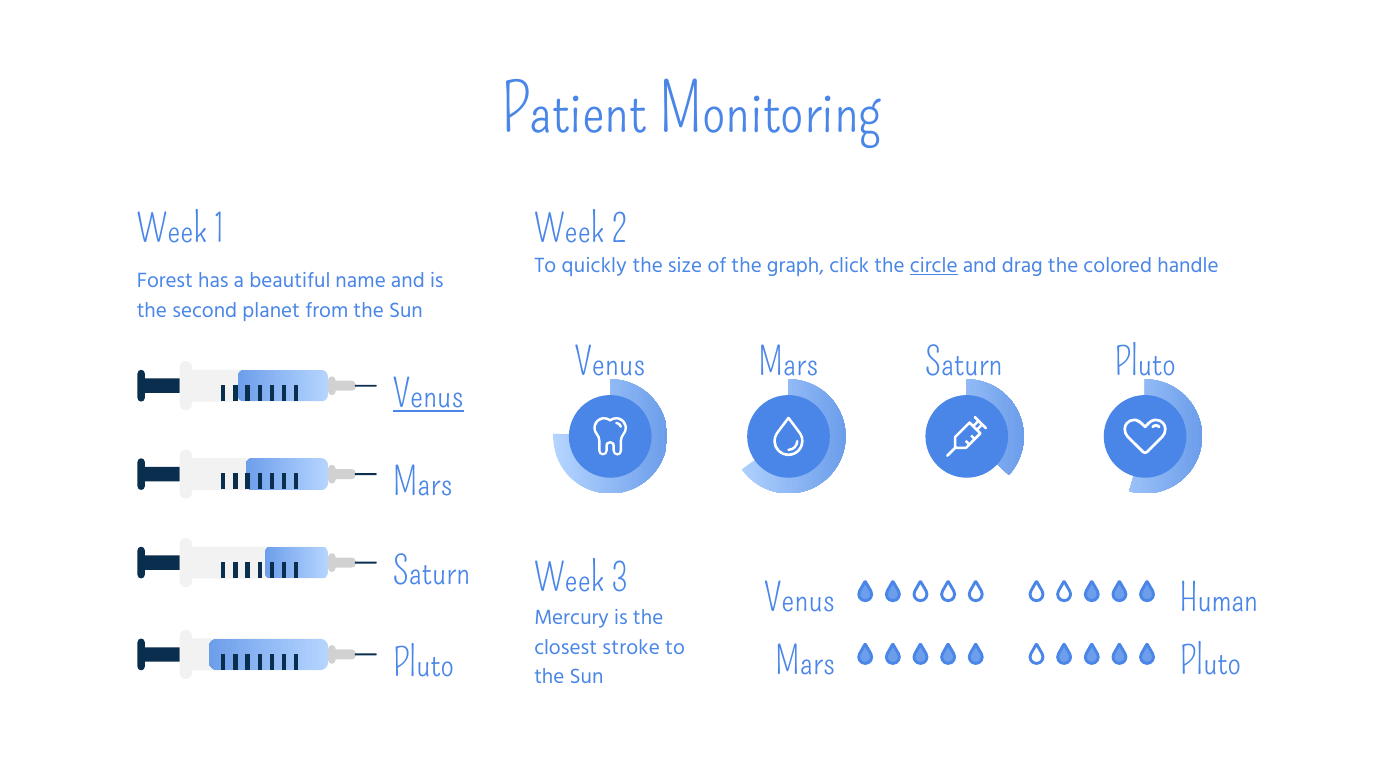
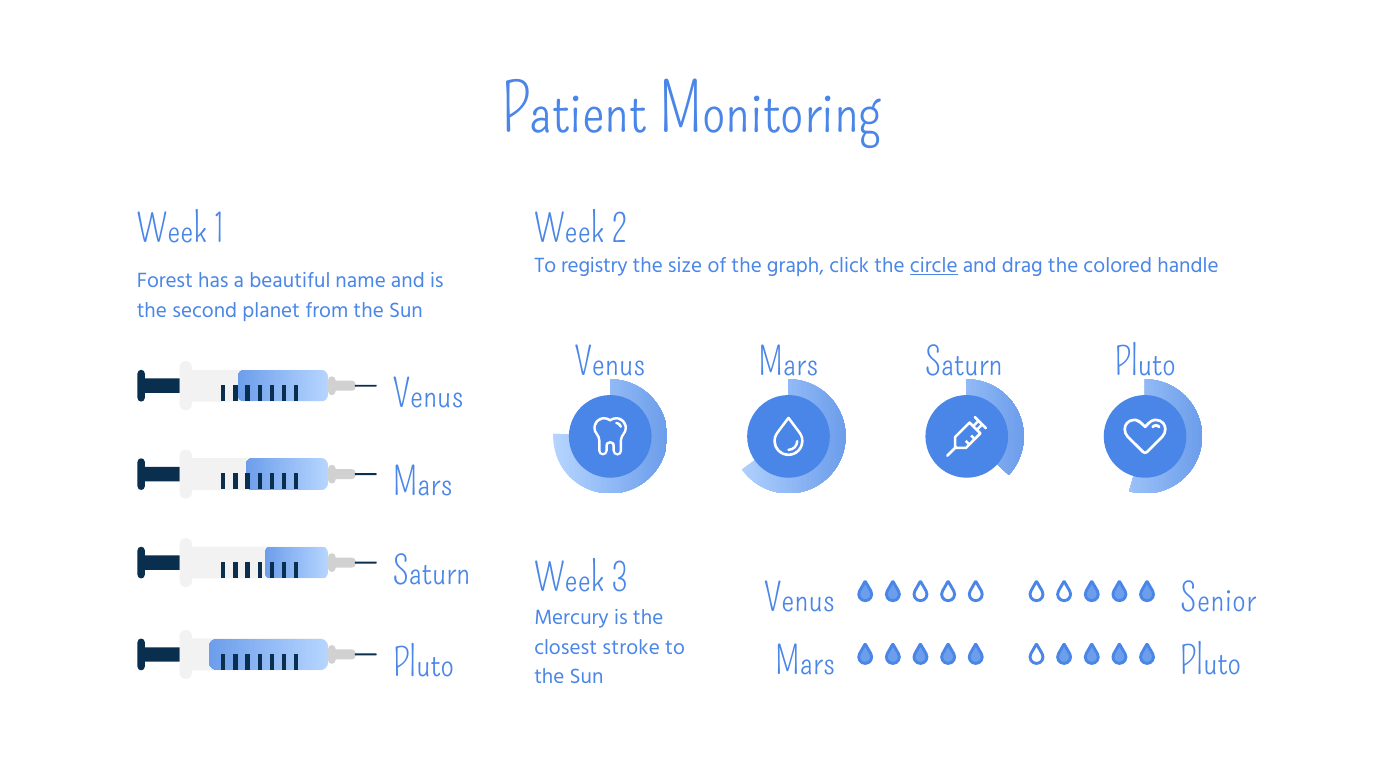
quickly: quickly -> registry (594, 266)
Venus underline: present -> none (428, 395)
Human: Human -> Senior (1218, 599)
